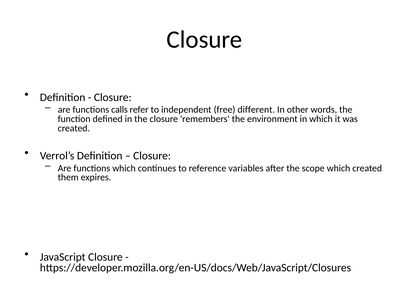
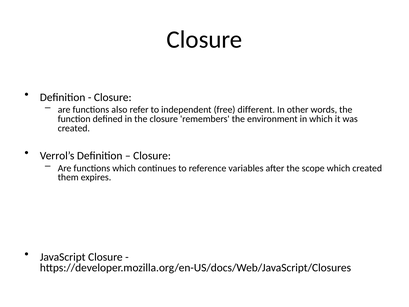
calls: calls -> also (119, 110)
